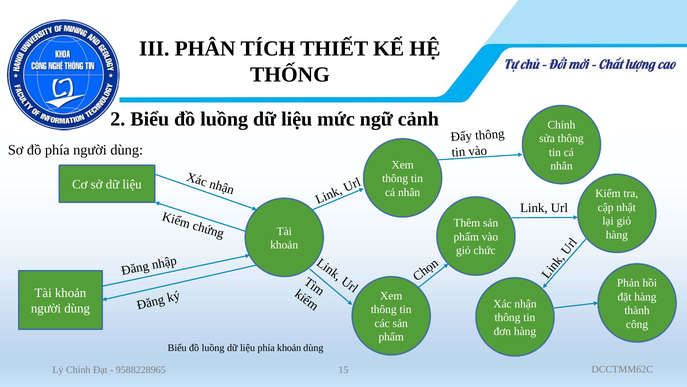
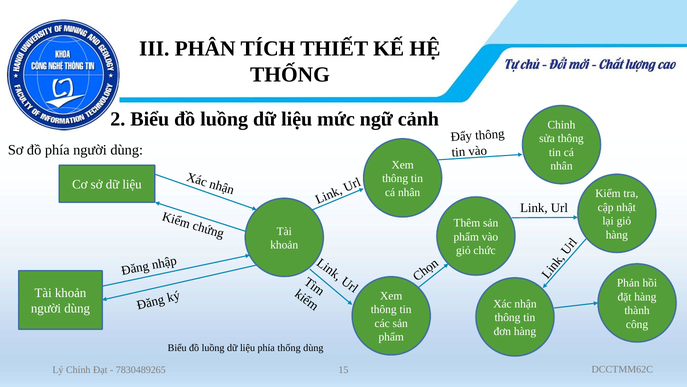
phía khoản: khoản -> thống (289, 348)
9588228965: 9588228965 -> 7830489265 (141, 369)
